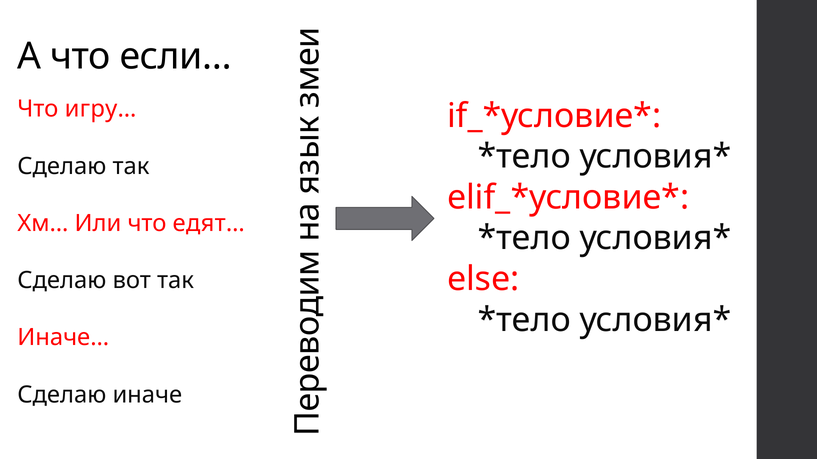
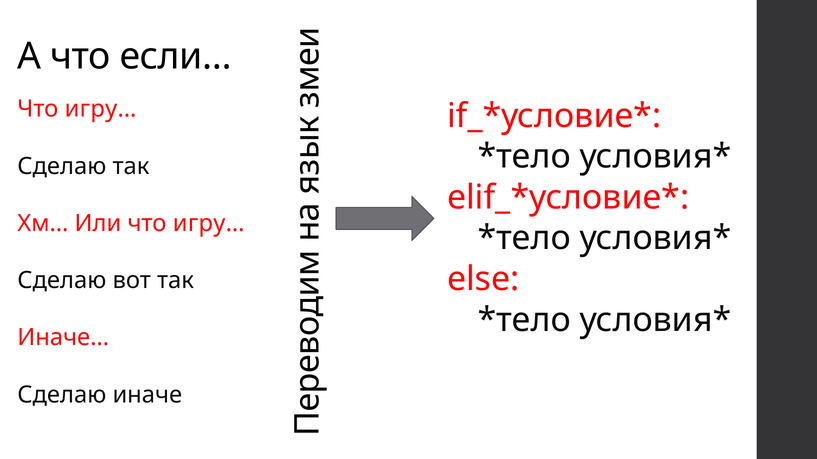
Или что едят…: едят… -> игру… (209, 224)
